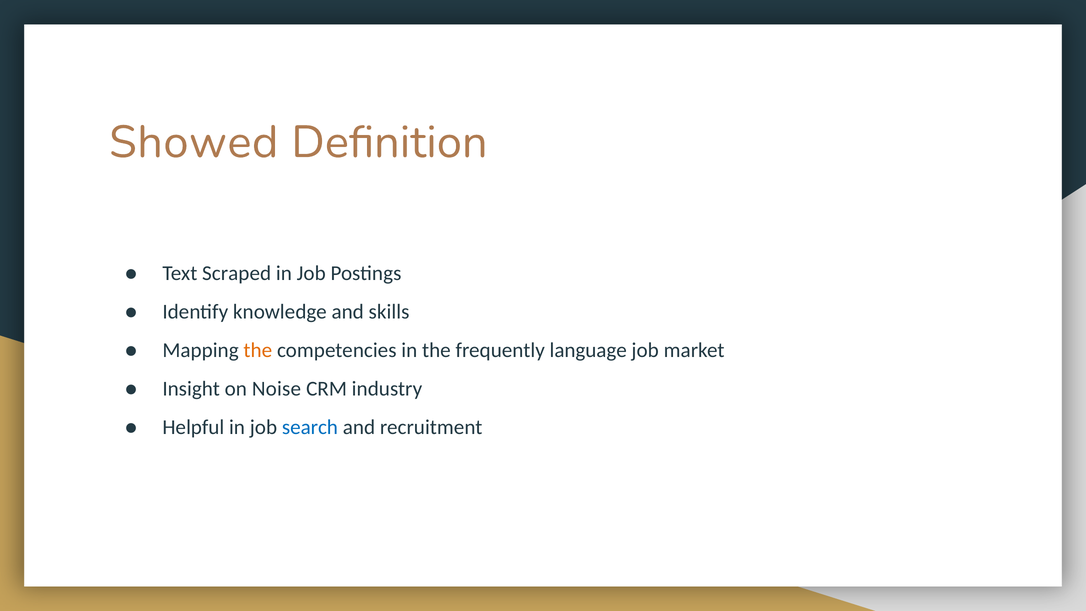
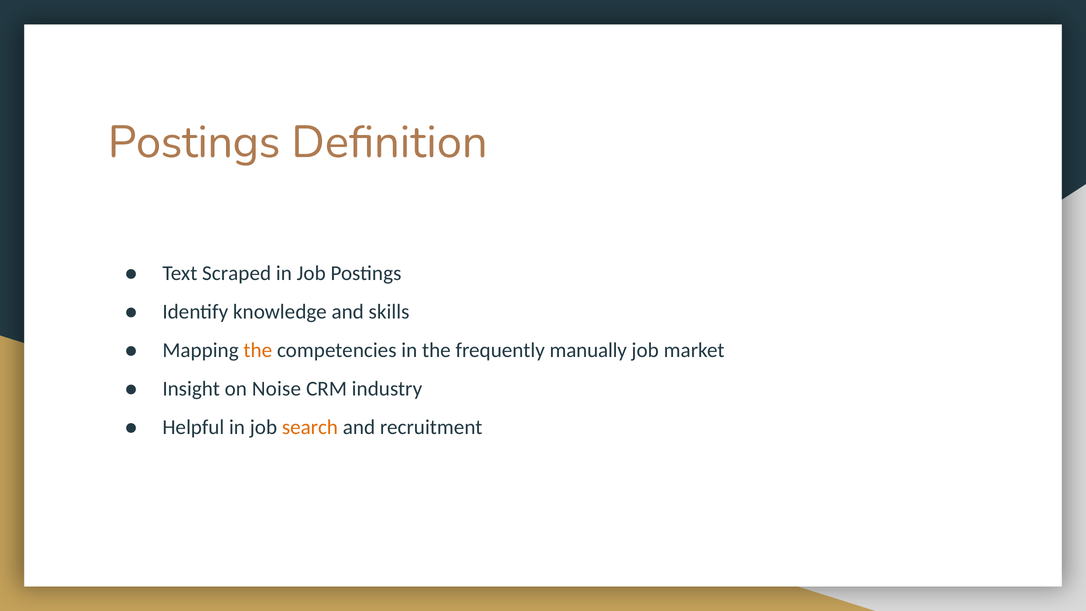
Showed: Showed -> Postings (194, 142)
language: language -> manually (588, 350)
search colour: blue -> orange (310, 427)
